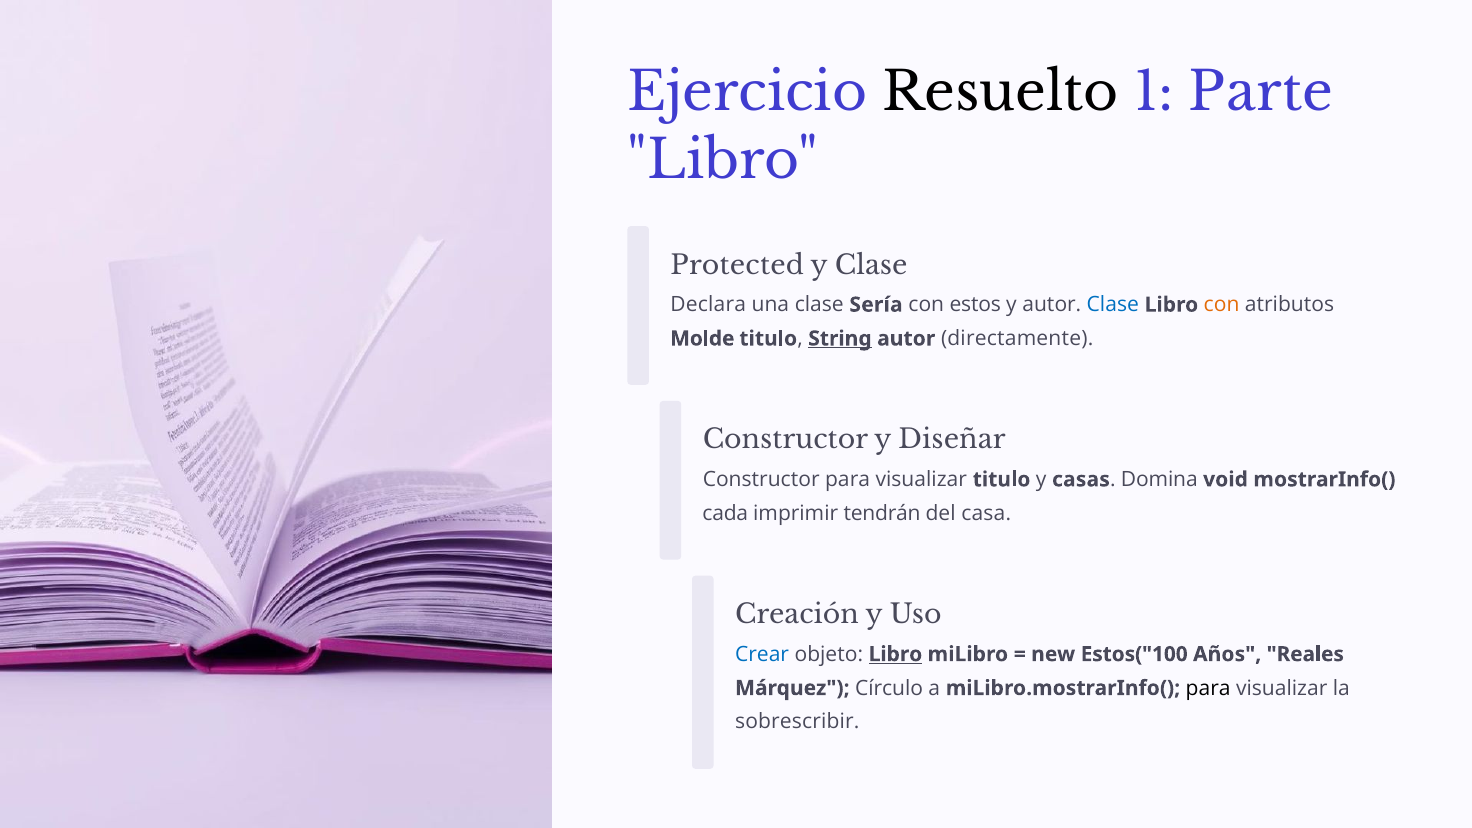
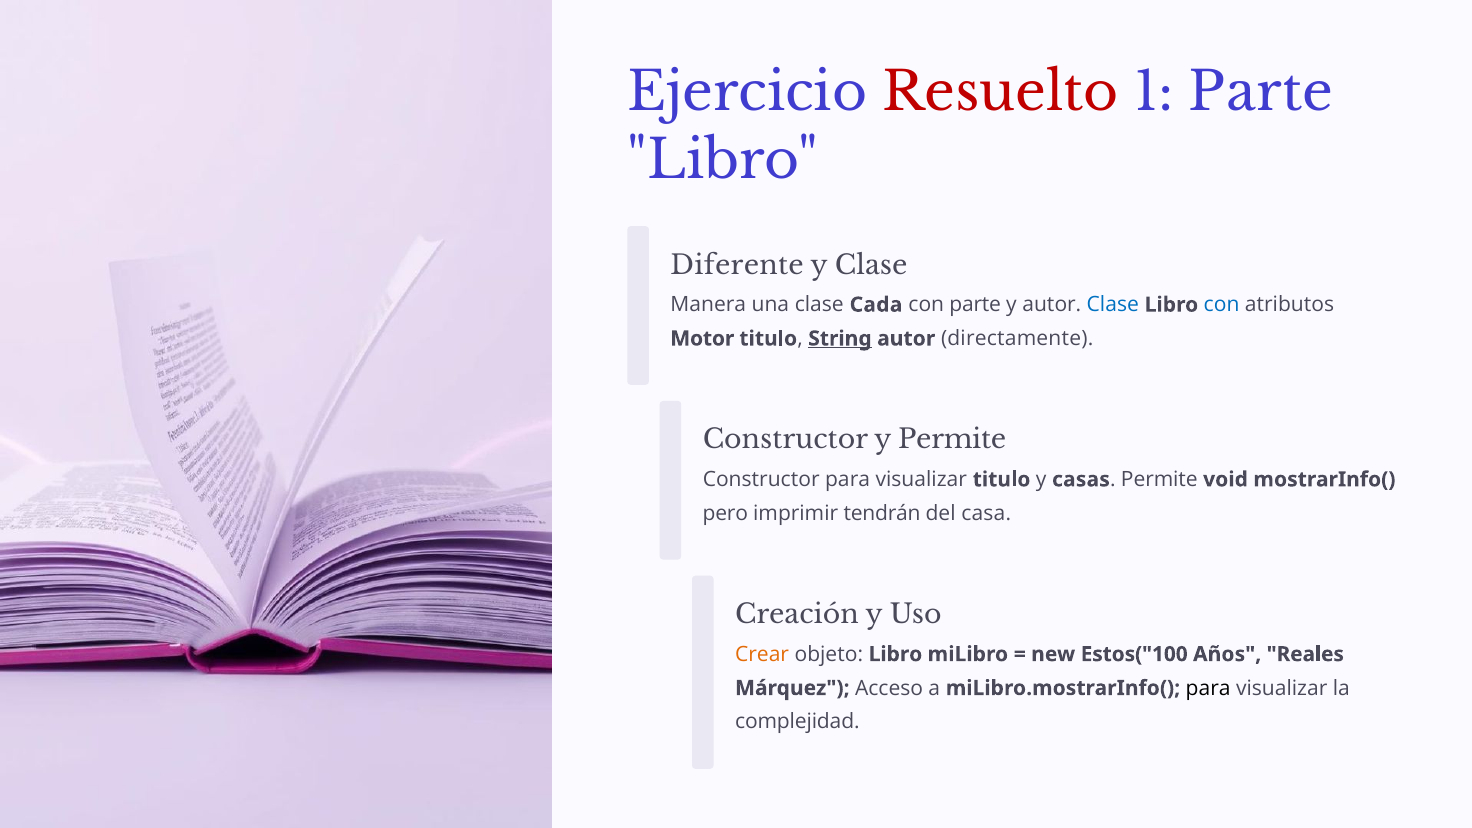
Resuelto colour: black -> red (1001, 93)
Protected: Protected -> Diferente (737, 265)
Declara: Declara -> Manera (708, 305)
Sería: Sería -> Cada (876, 305)
con estos: estos -> parte (975, 305)
con colour: orange -> blue (1222, 305)
Molde: Molde -> Motor (702, 339)
y Diseñar: Diseñar -> Permite (952, 440)
Domina: Domina -> Permite (1159, 479)
cada: cada -> pero (725, 513)
Crear colour: blue -> orange (762, 654)
Libro underline: present -> none (895, 654)
Círculo: Círculo -> Acceso (889, 688)
sobrescribir: sobrescribir -> complejidad (797, 722)
